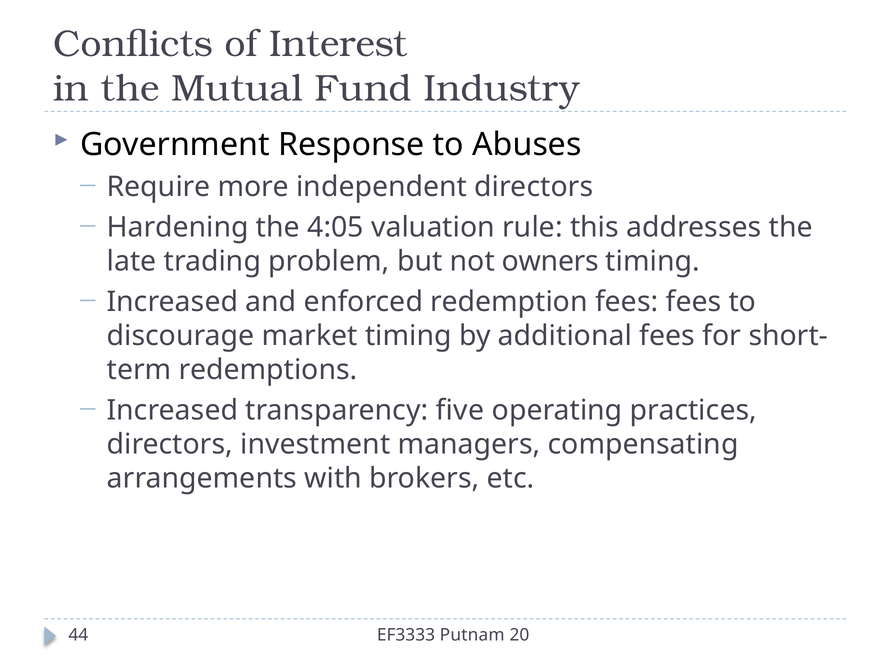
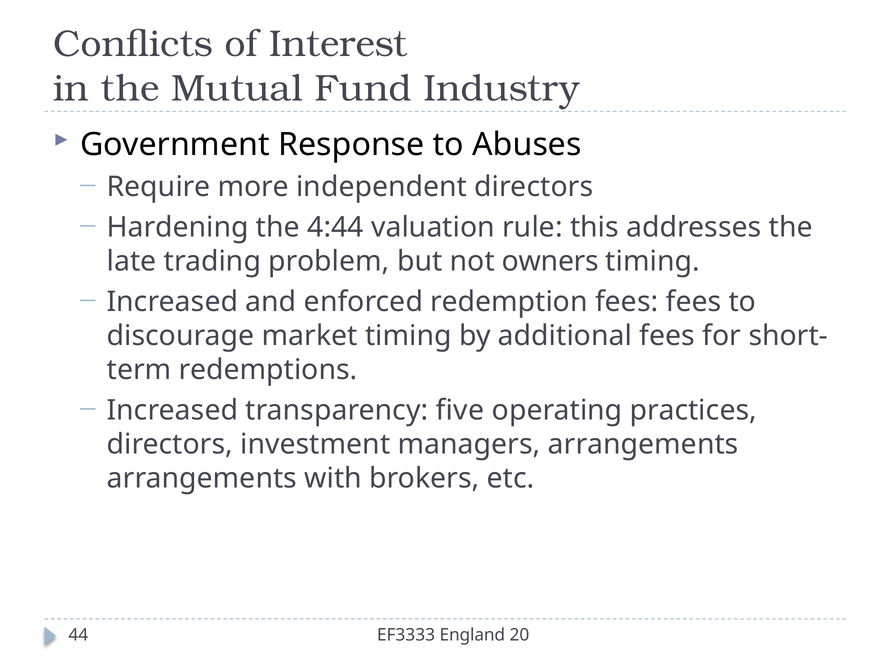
4:05: 4:05 -> 4:44 (336, 227)
managers compensating: compensating -> arrangements (643, 444)
Putnam: Putnam -> England (472, 635)
